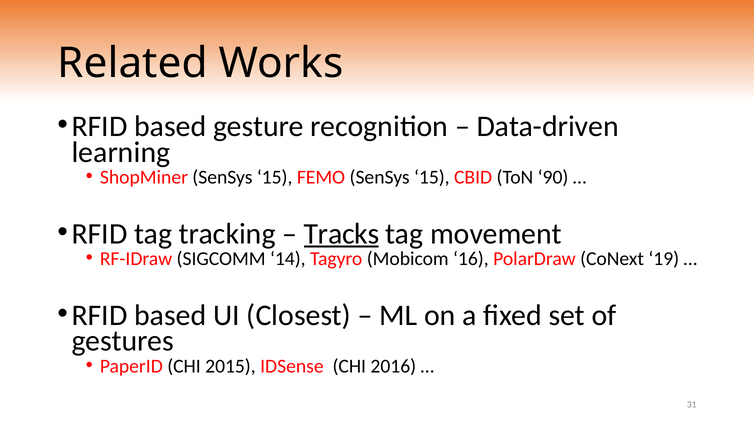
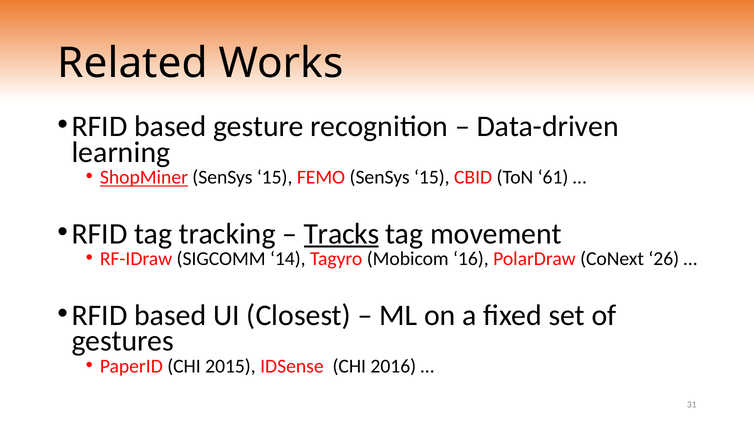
ShopMiner underline: none -> present (144, 177)
90: 90 -> 61 (553, 177)
19: 19 -> 26 (664, 259)
